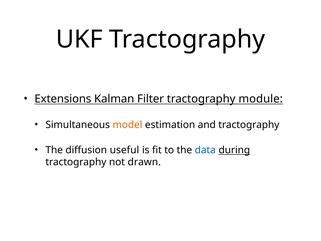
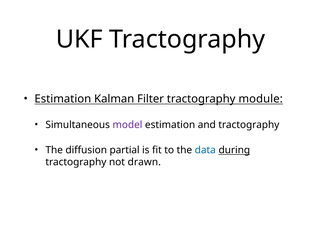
Extensions: Extensions -> Estimation (63, 99)
model colour: orange -> purple (127, 125)
useful: useful -> partial (125, 150)
